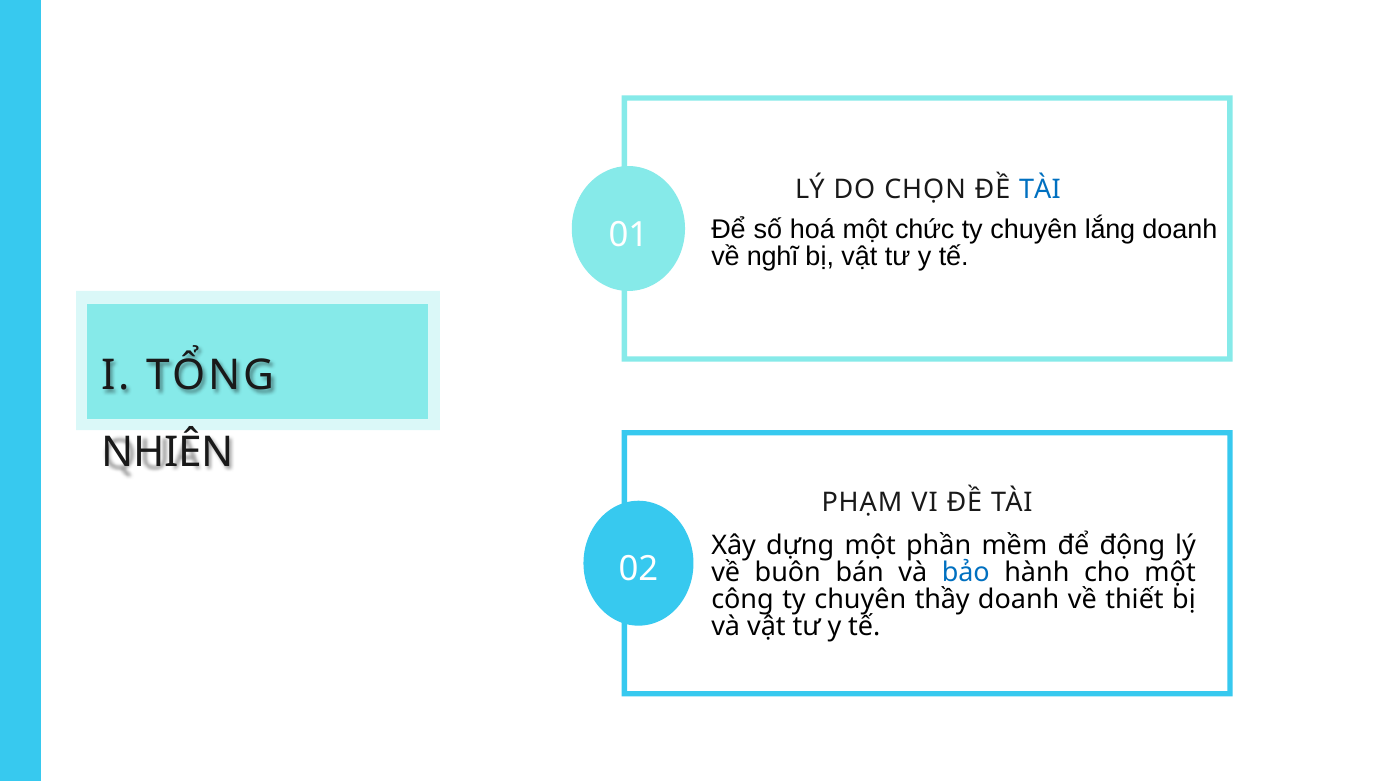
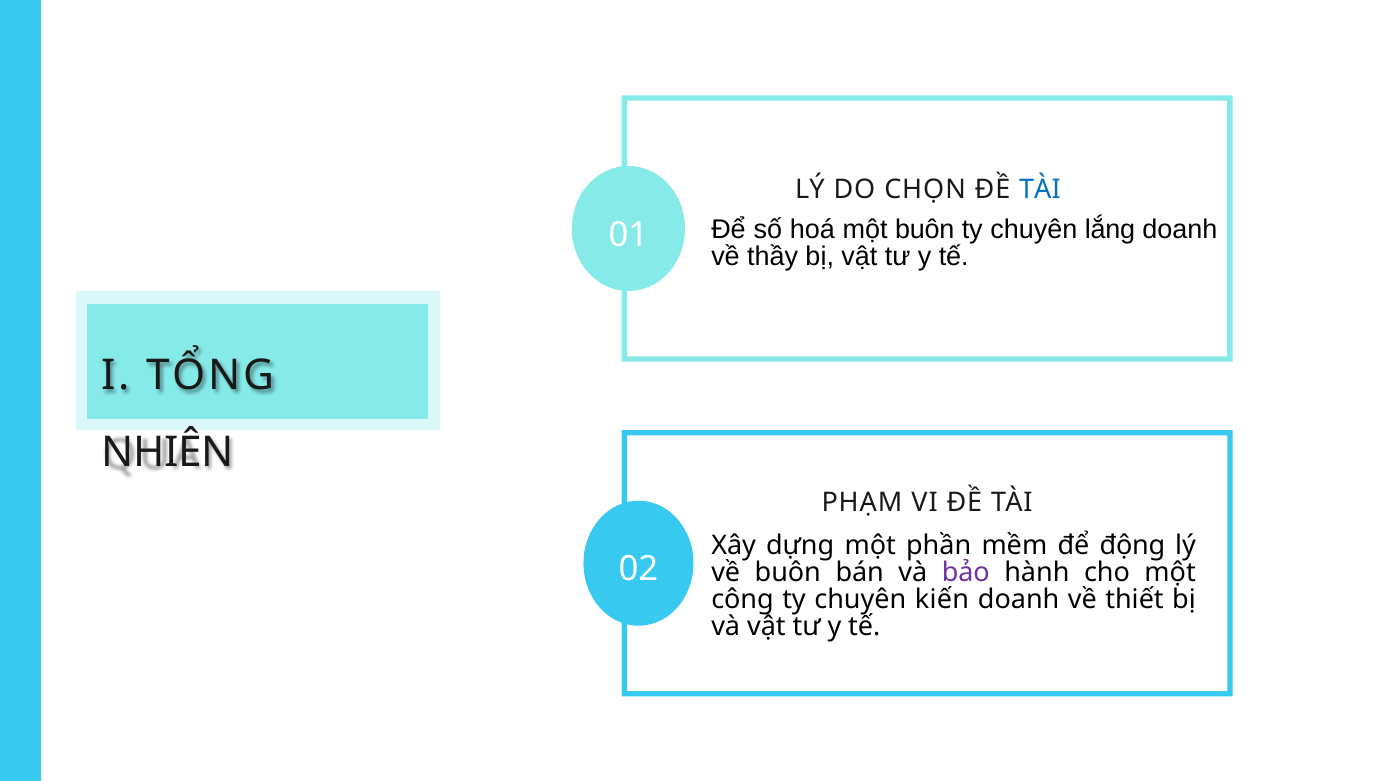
một chức: chức -> buôn (925, 229)
nghĩ: nghĩ -> thầy (773, 256)
bảo colour: blue -> purple (966, 573)
thầy: thầy -> kiến (942, 600)
